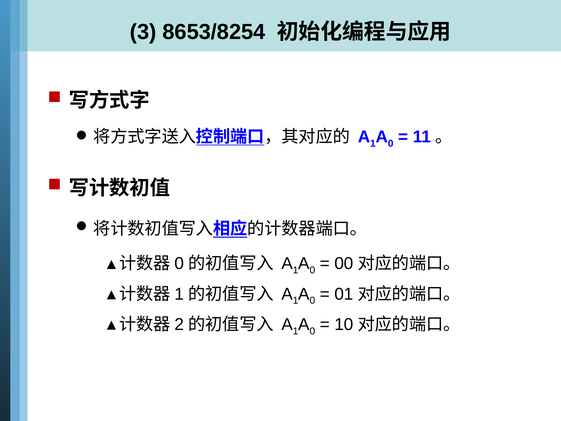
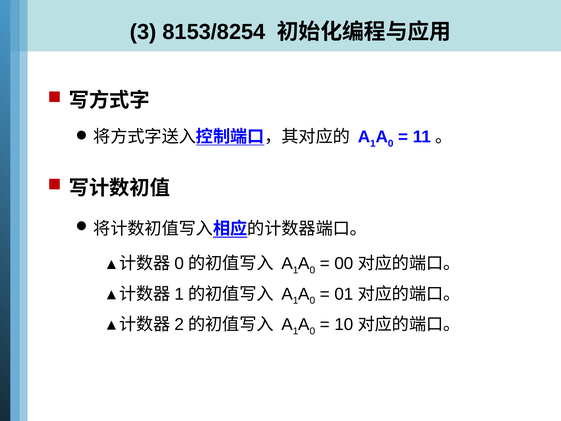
8653/8254: 8653/8254 -> 8153/8254 (214, 32)
